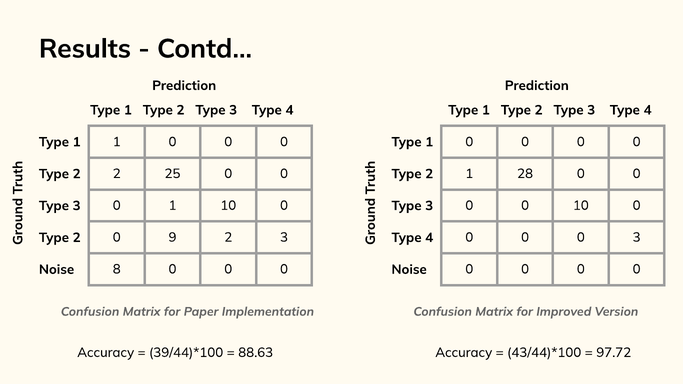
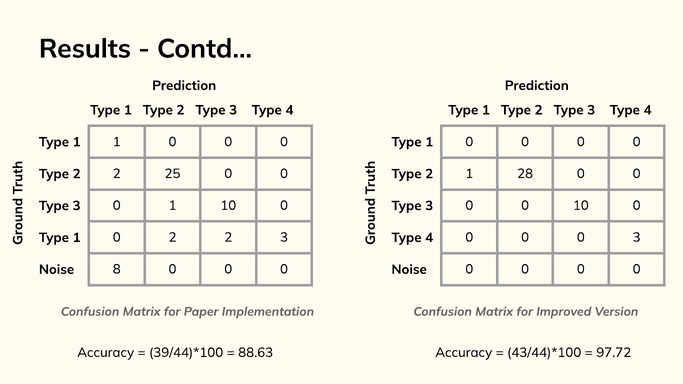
9: 9 -> 2 (172, 237)
2: 2 -> 1 (77, 238)
